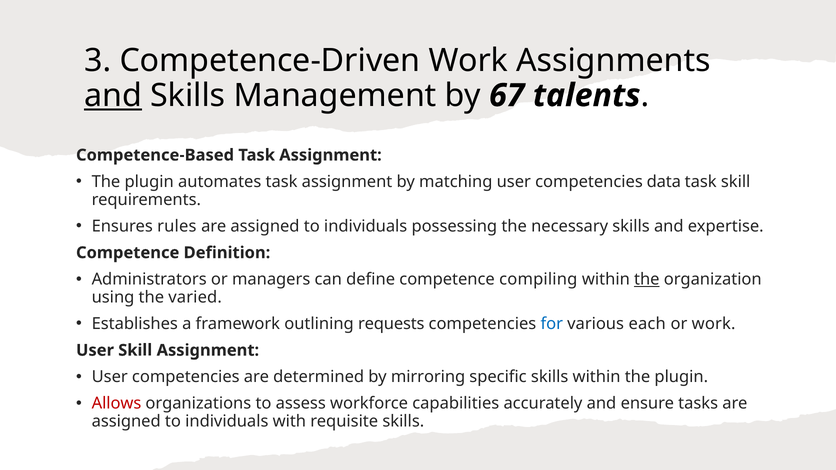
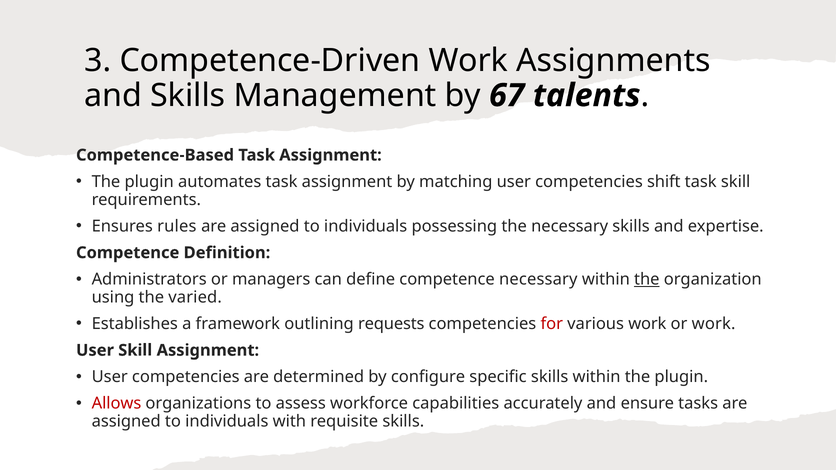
and underline: present -> none (113, 96)
data: data -> shift (664, 182)
competence compiling: compiling -> necessary (538, 279)
for colour: blue -> red (552, 324)
various each: each -> work (647, 324)
mirroring: mirroring -> configure (428, 377)
